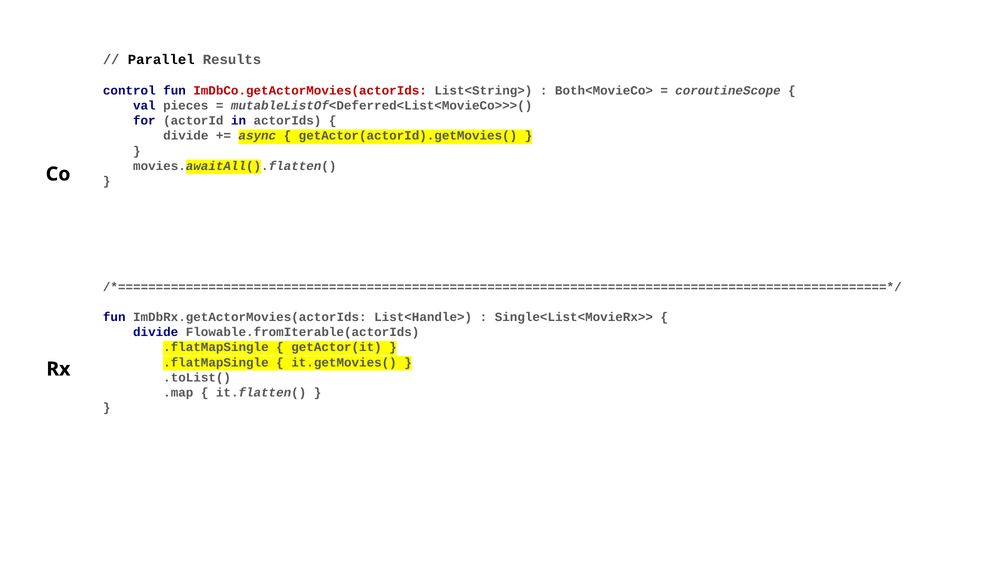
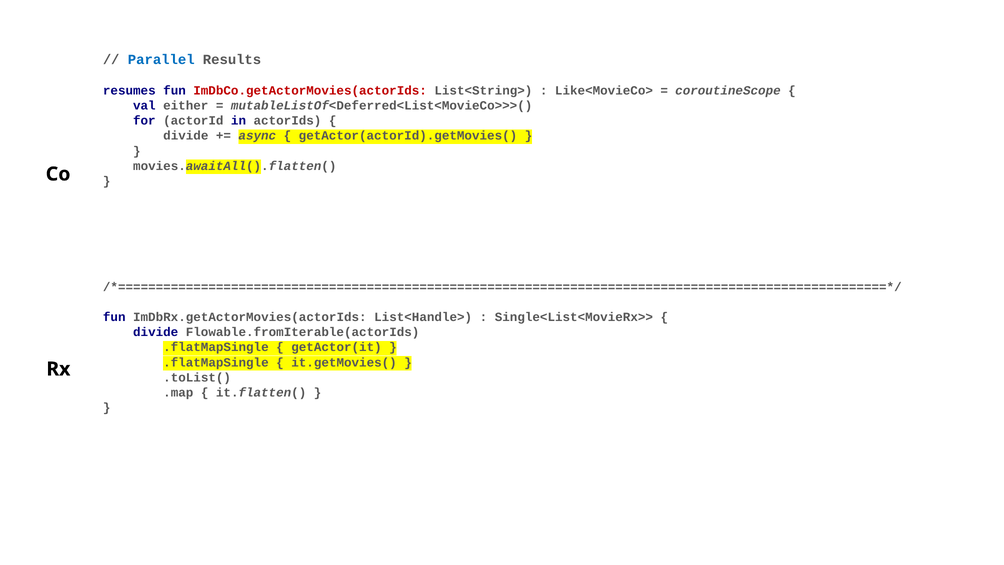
Parallel colour: black -> blue (161, 60)
control: control -> resumes (129, 90)
Both<MovieCo>: Both<MovieCo> -> Like<MovieCo> (604, 90)
pieces: pieces -> either (186, 106)
